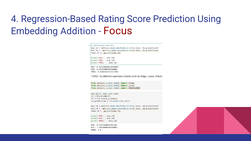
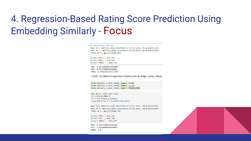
Addition: Addition -> Similarly (78, 31)
